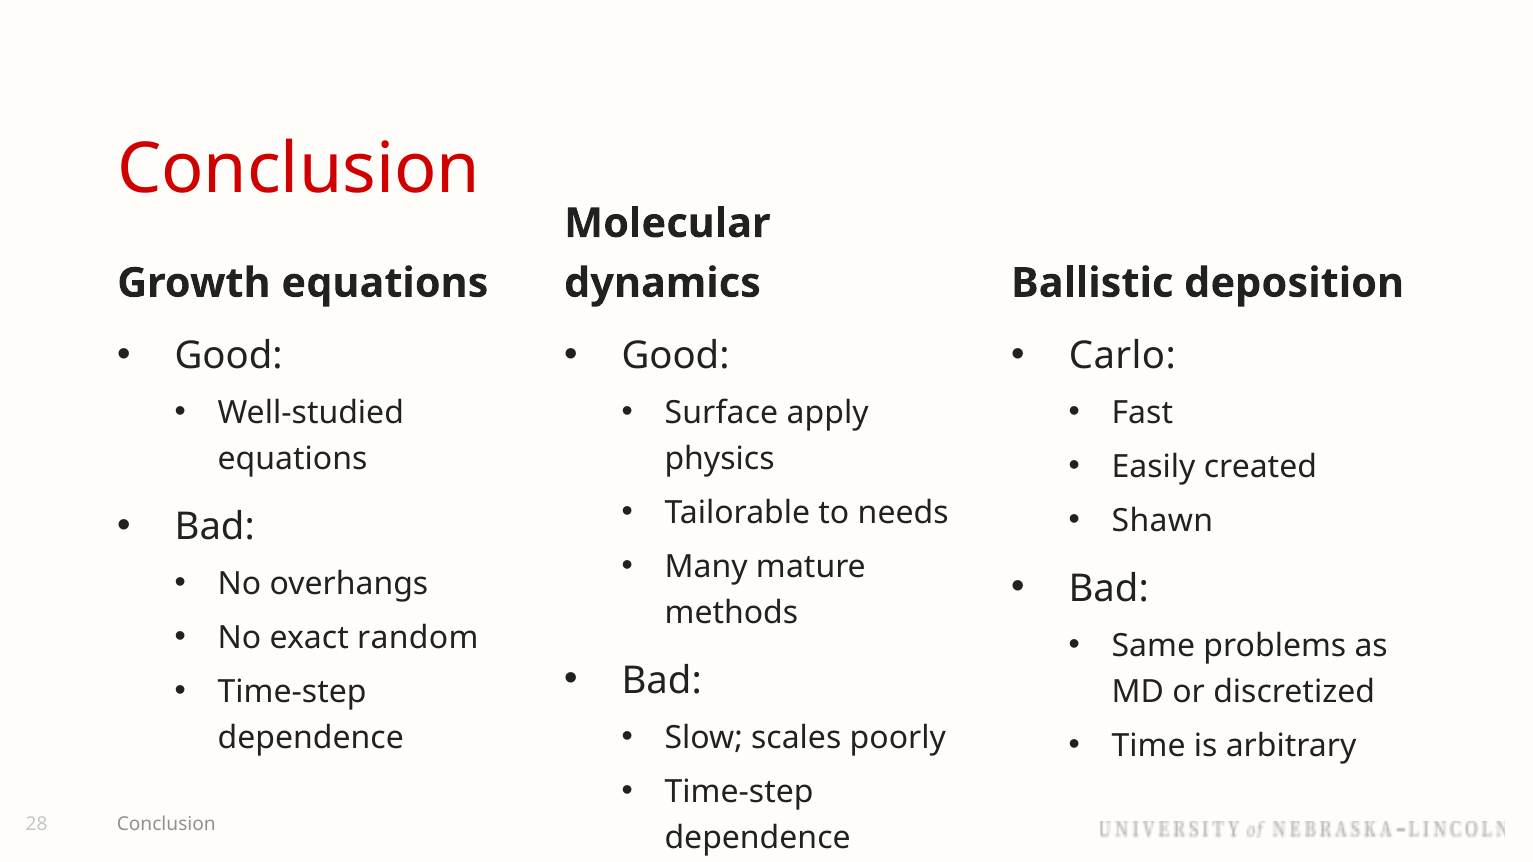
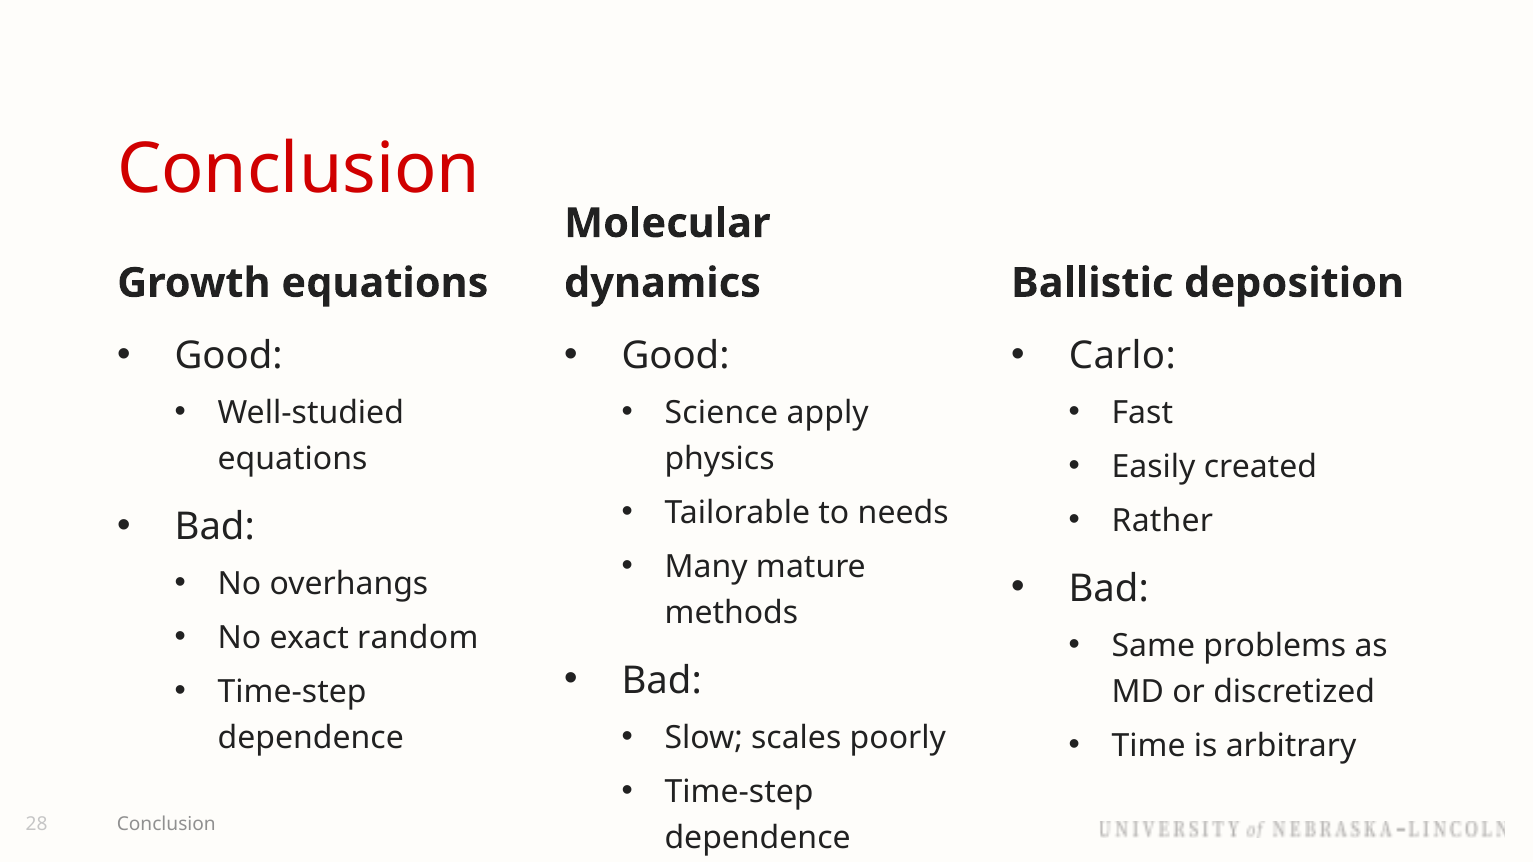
Surface: Surface -> Science (721, 413)
Shawn: Shawn -> Rather (1162, 521)
